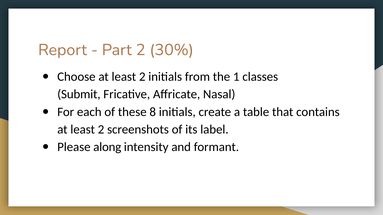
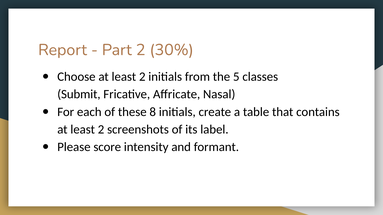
1: 1 -> 5 (236, 77)
along: along -> score (107, 147)
